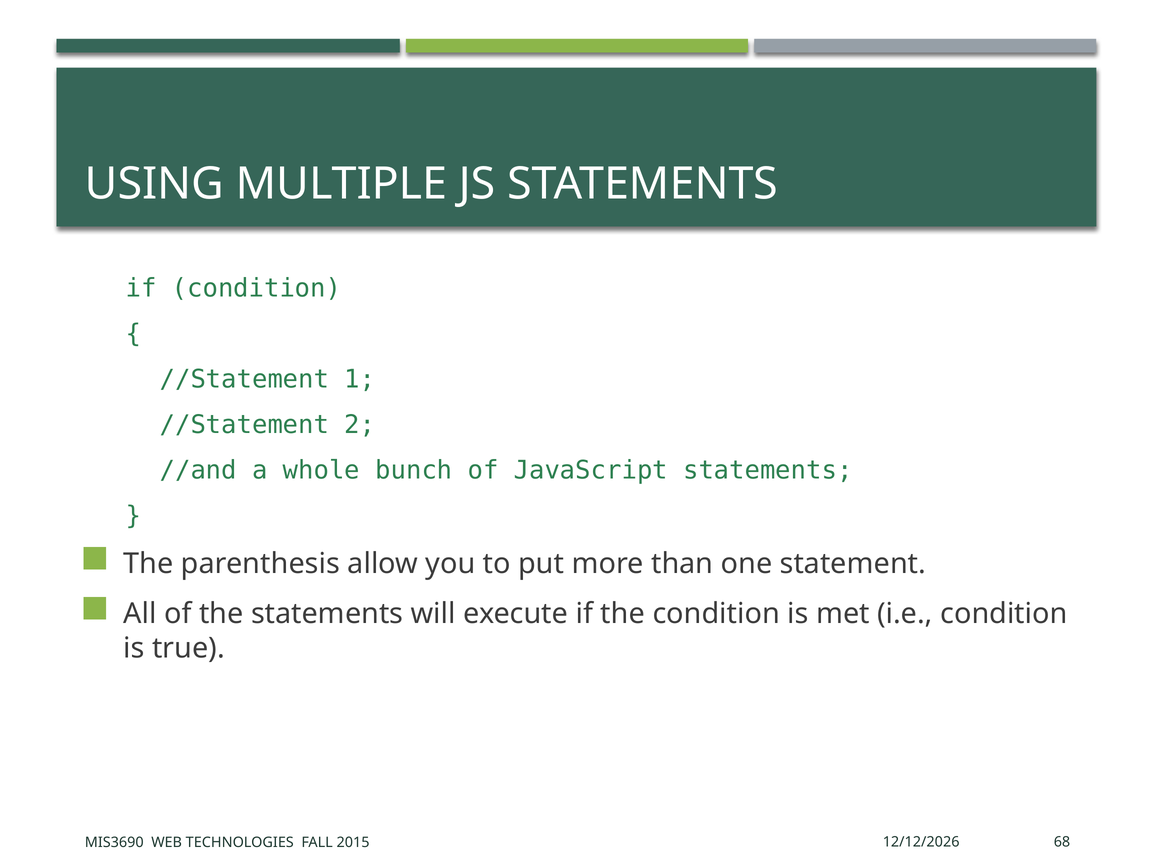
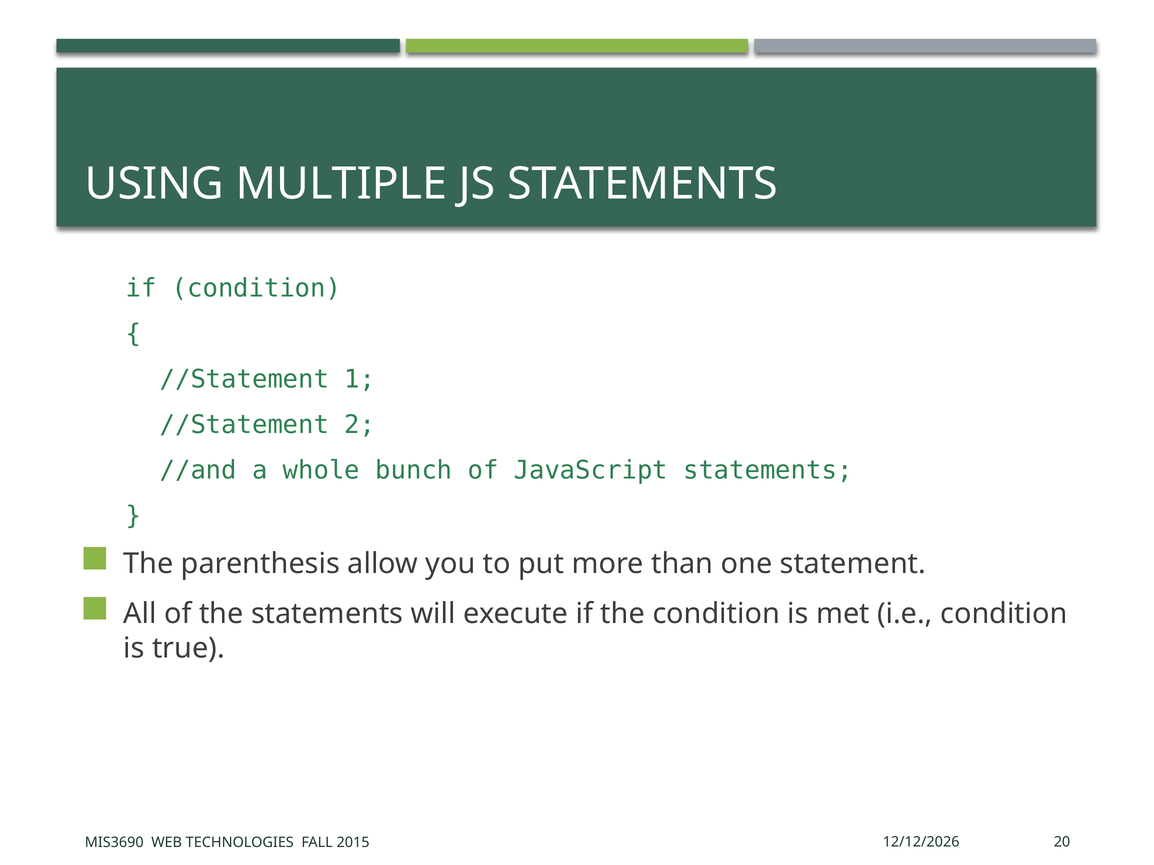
68: 68 -> 20 (1062, 843)
